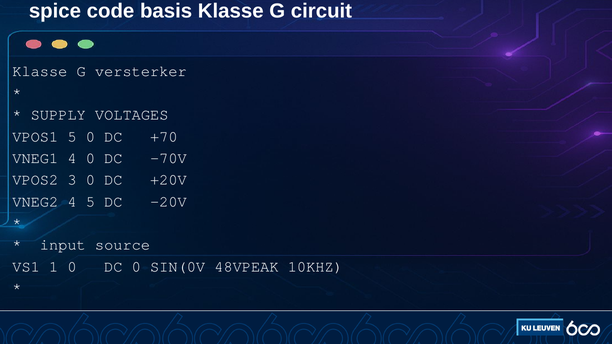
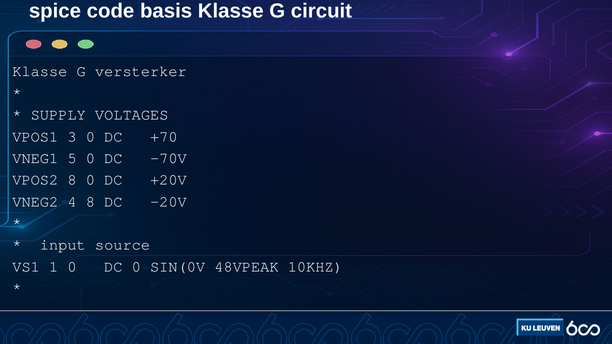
VPOS1 5: 5 -> 3 (72, 137)
VNEG1 4: 4 -> 5 (72, 158)
VPOS2 3: 3 -> 8 (72, 180)
4 5: 5 -> 8 (90, 202)
